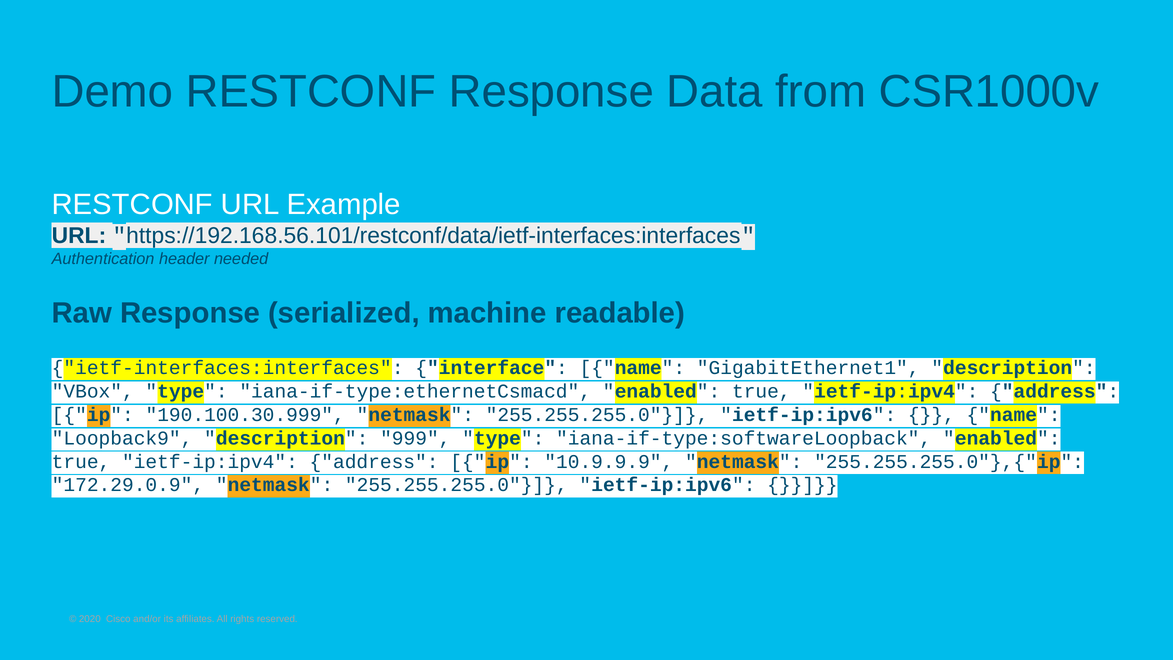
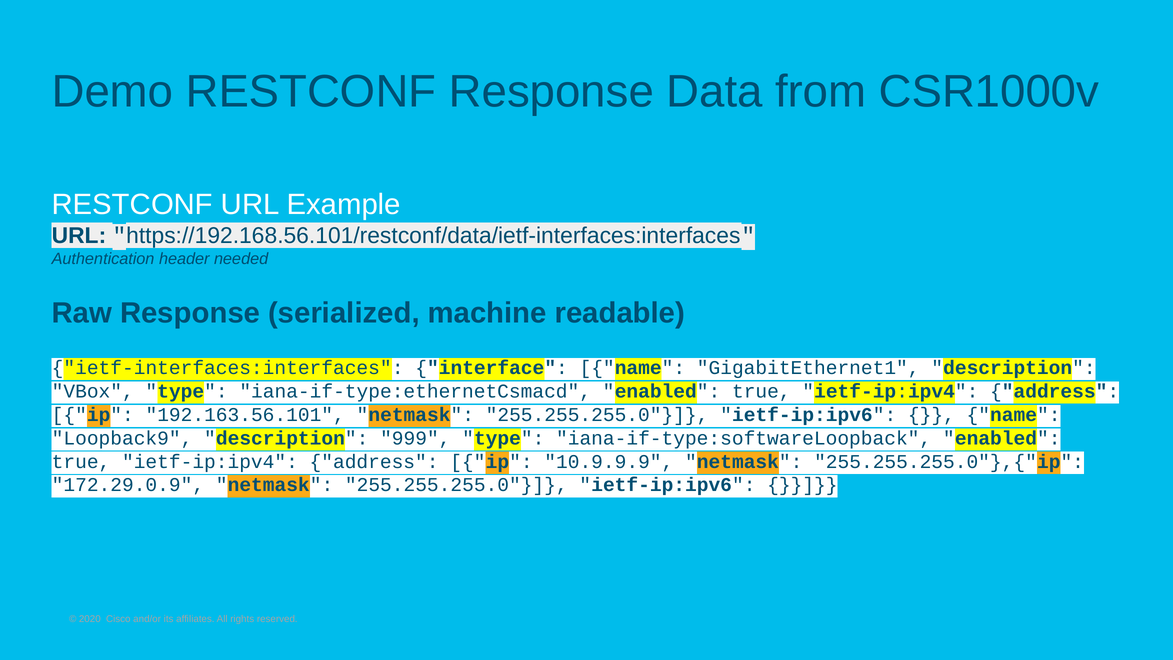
190.100.30.999: 190.100.30.999 -> 192.163.56.101 (245, 415)
